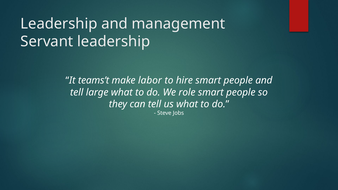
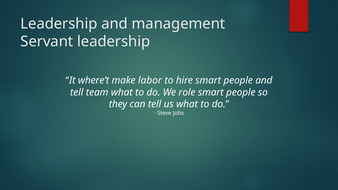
teams’t: teams’t -> where’t (94, 81)
large: large -> team (97, 92)
